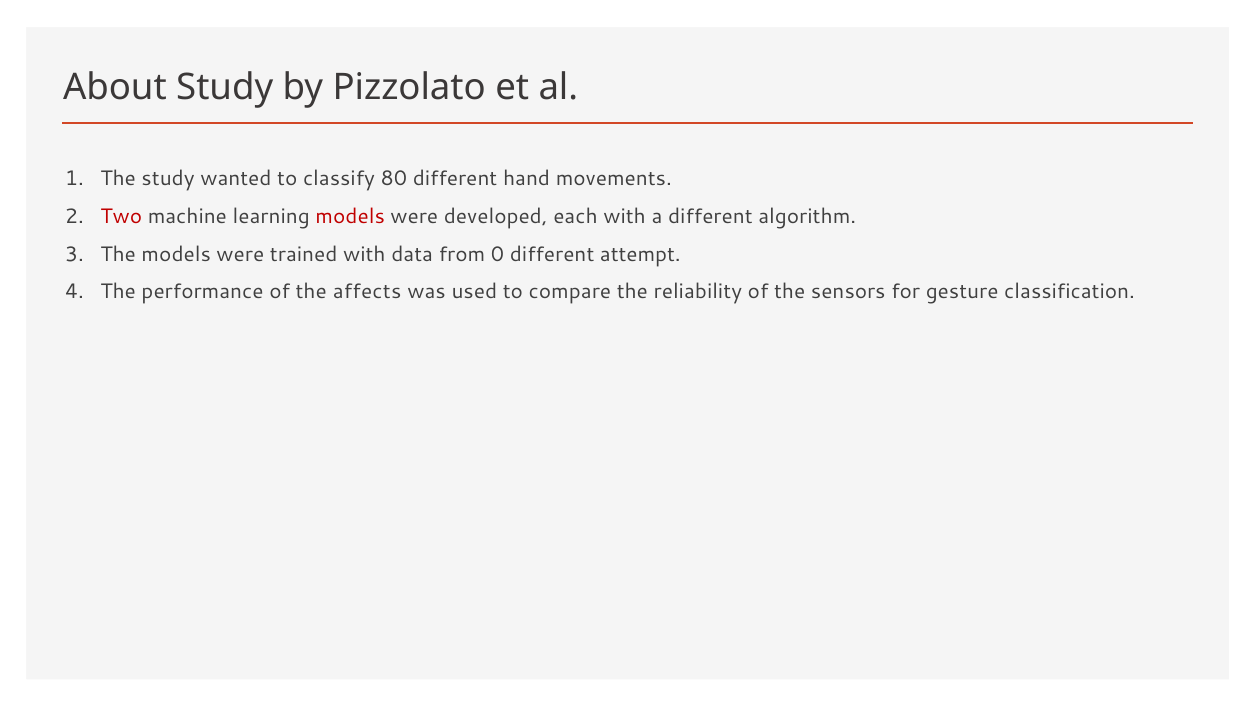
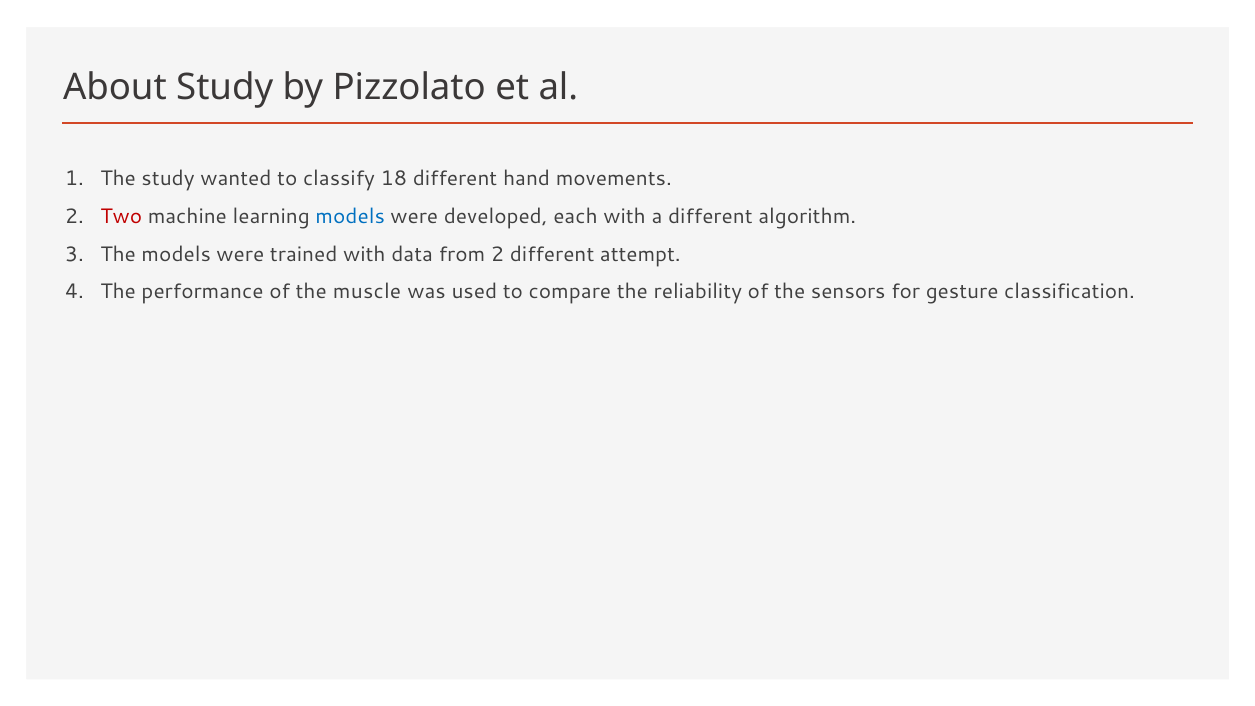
80: 80 -> 18 (394, 179)
models colour: red -> blue (350, 217)
from 0: 0 -> 2 (498, 254)
affects: affects -> muscle (367, 292)
